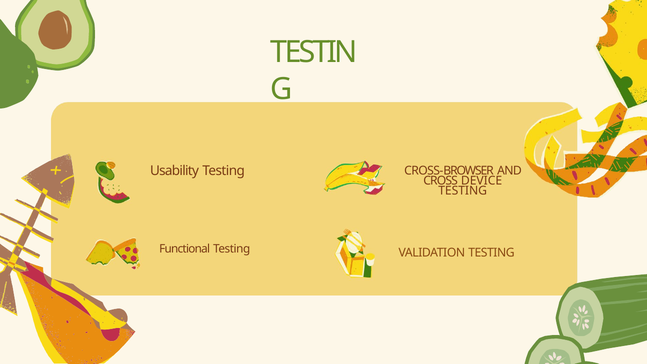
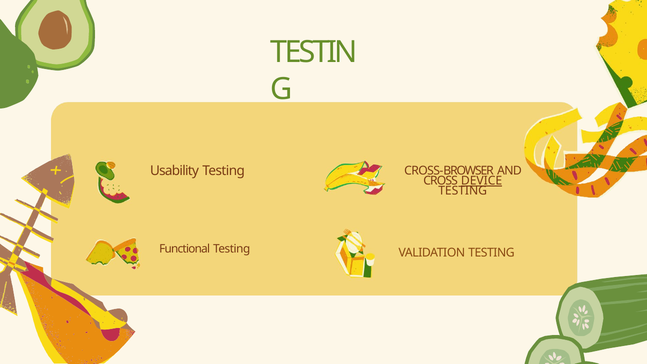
DEVICE underline: none -> present (482, 181)
